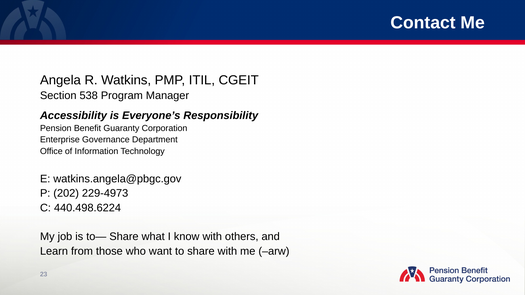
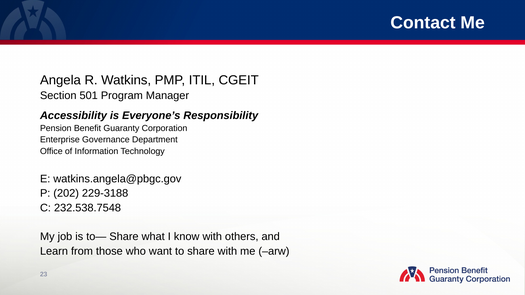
538: 538 -> 501 (89, 96)
229-4973: 229-4973 -> 229-3188 (105, 194)
440.498.6224: 440.498.6224 -> 232.538.7548 (87, 208)
